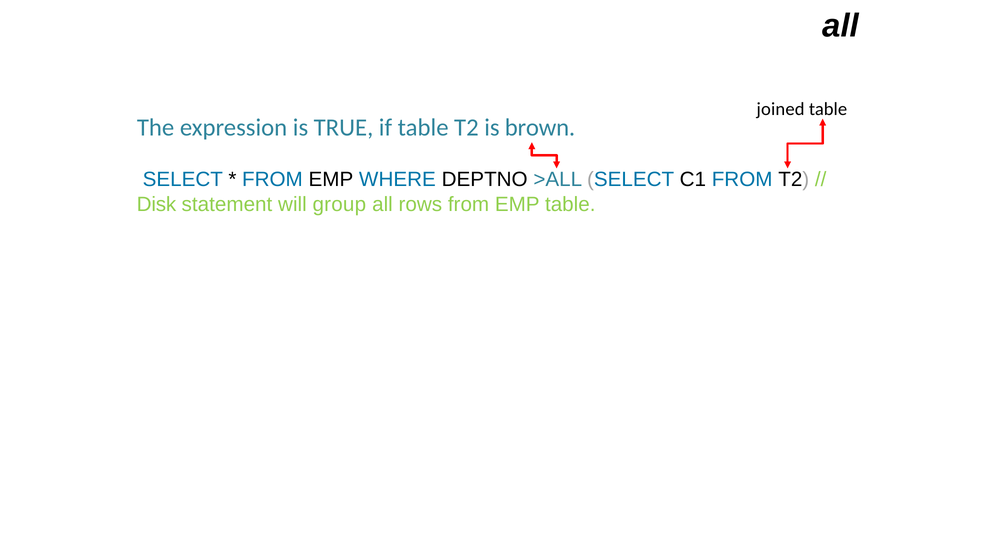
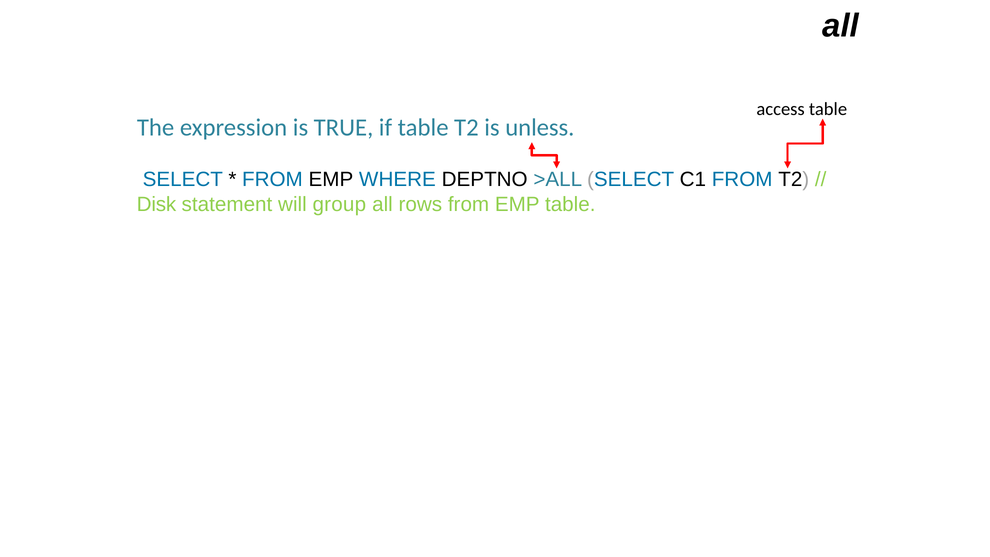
joined: joined -> access (781, 109)
brown: brown -> unless (540, 127)
